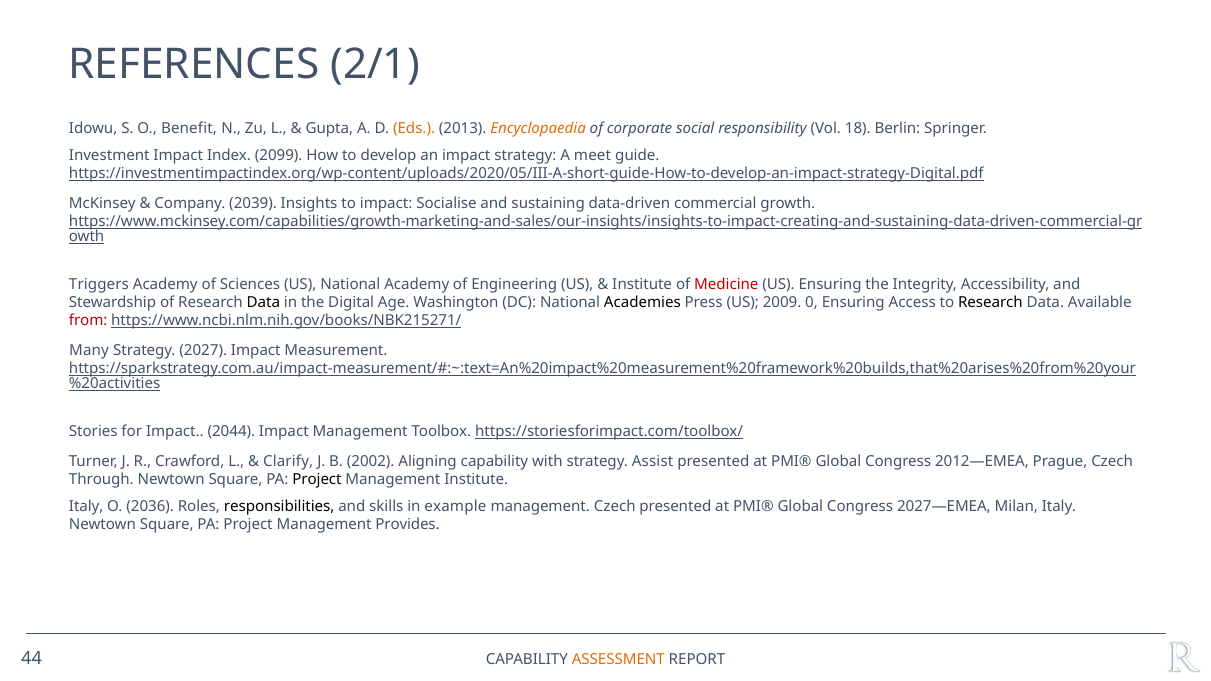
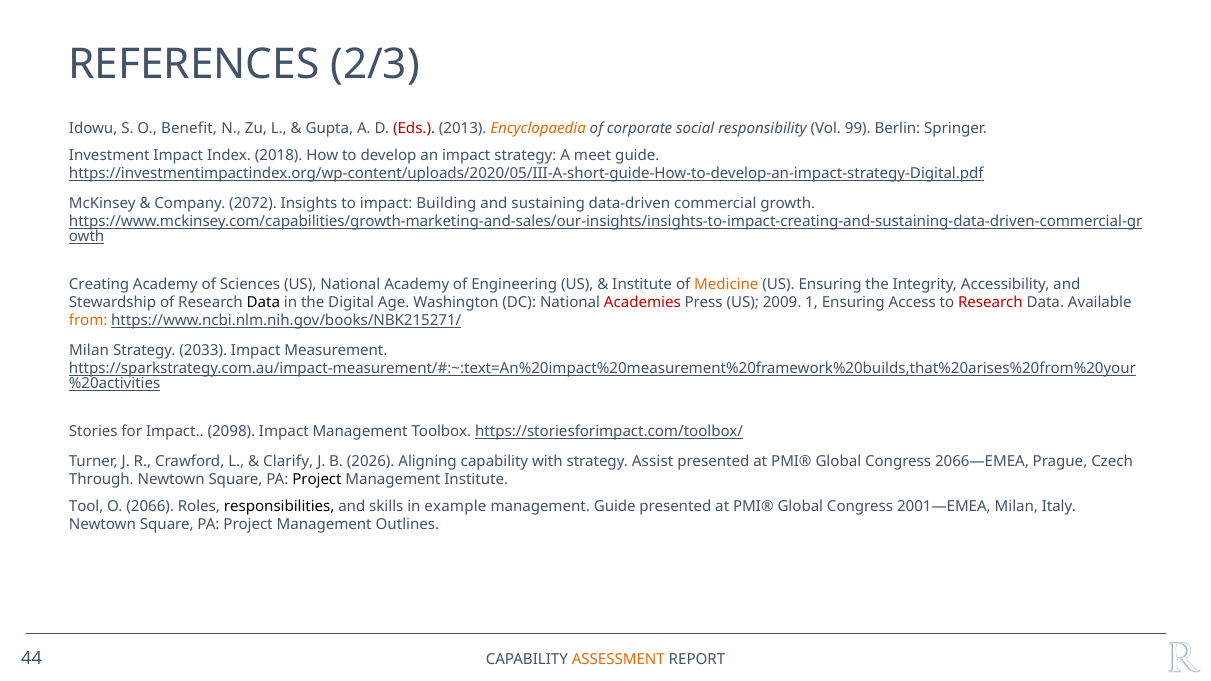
2/1: 2/1 -> 2/3 (375, 65)
Eds colour: orange -> red (414, 128)
18: 18 -> 99 (858, 128)
2099: 2099 -> 2018 (279, 156)
2039: 2039 -> 2072 (253, 203)
Socialise: Socialise -> Building (446, 203)
Triggers: Triggers -> Creating (99, 285)
Medicine colour: red -> orange (726, 285)
Academies colour: black -> red (642, 303)
0: 0 -> 1 (812, 303)
Research colour: black -> red (990, 303)
from colour: red -> orange (88, 321)
Many: Many -> Milan (89, 351)
2027: 2027 -> 2033 (203, 351)
2044: 2044 -> 2098 (231, 432)
2002: 2002 -> 2026 (371, 461)
2012—EMEA: 2012—EMEA -> 2066—EMEA (982, 461)
Italy: Italy -> Tool (86, 507)
2036: 2036 -> 2066 (150, 507)
management Czech: Czech -> Guide (615, 507)
2027—EMEA: 2027—EMEA -> 2001—EMEA (944, 507)
Provides: Provides -> Outlines (407, 525)
